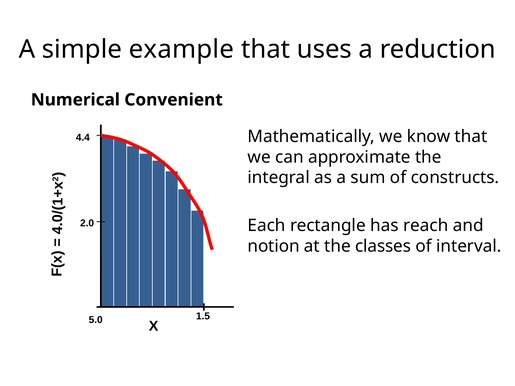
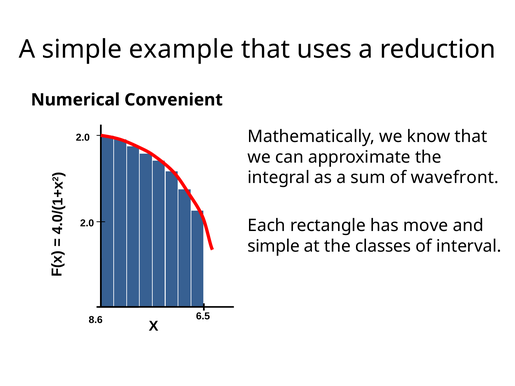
4.4: 4.4 -> 2.0 (83, 138)
constructs: constructs -> wavefront (455, 178)
reach: reach -> move (426, 226)
notion: notion -> simple (274, 246)
1.5: 1.5 -> 6.5 (203, 316)
5.0: 5.0 -> 8.6 (96, 320)
